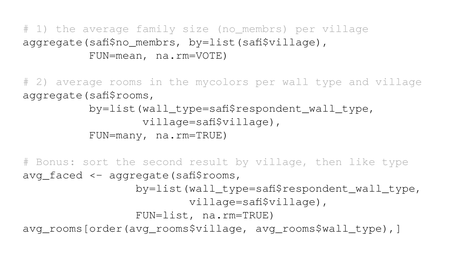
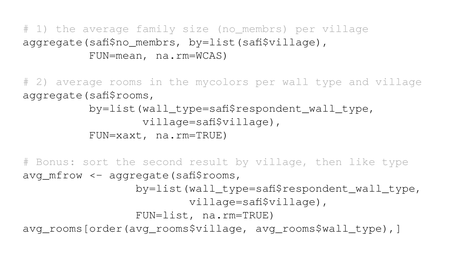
na.rm=VOTE: na.rm=VOTE -> na.rm=WCAS (192, 55)
FUN=many: FUN=many -> FUN=xaxt (119, 135)
avg_faced: avg_faced -> avg_mfrow (53, 175)
